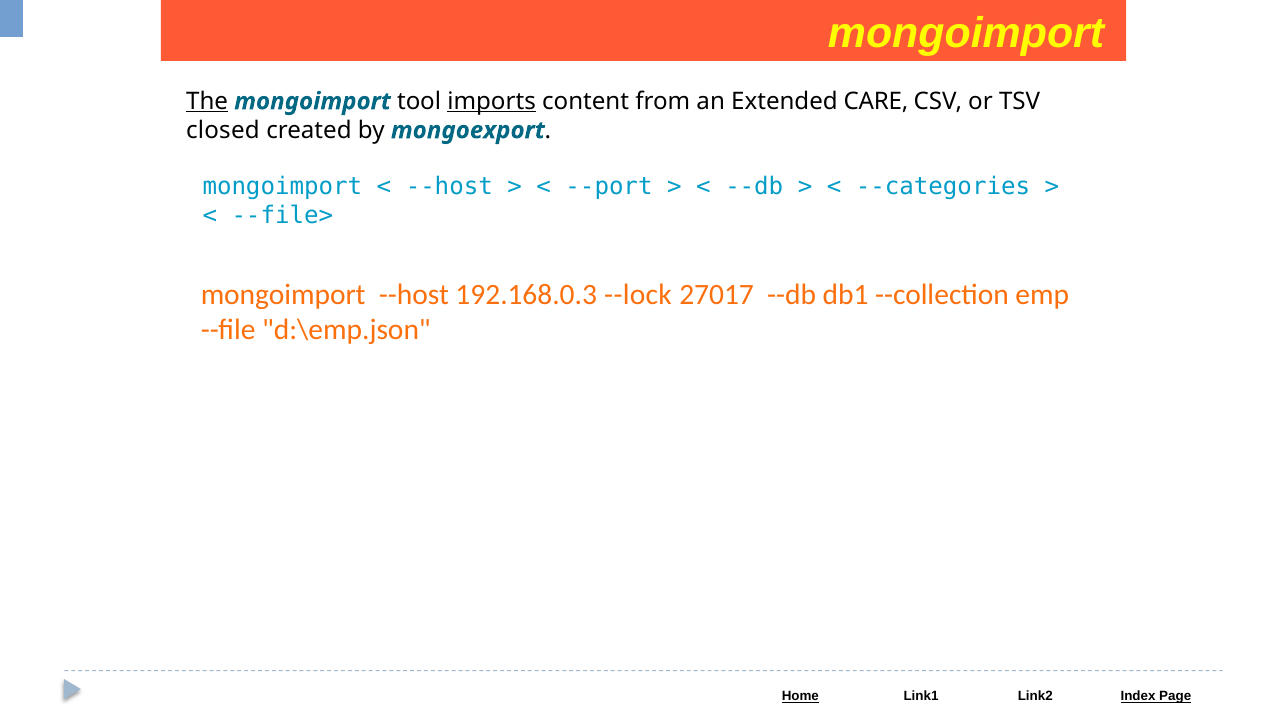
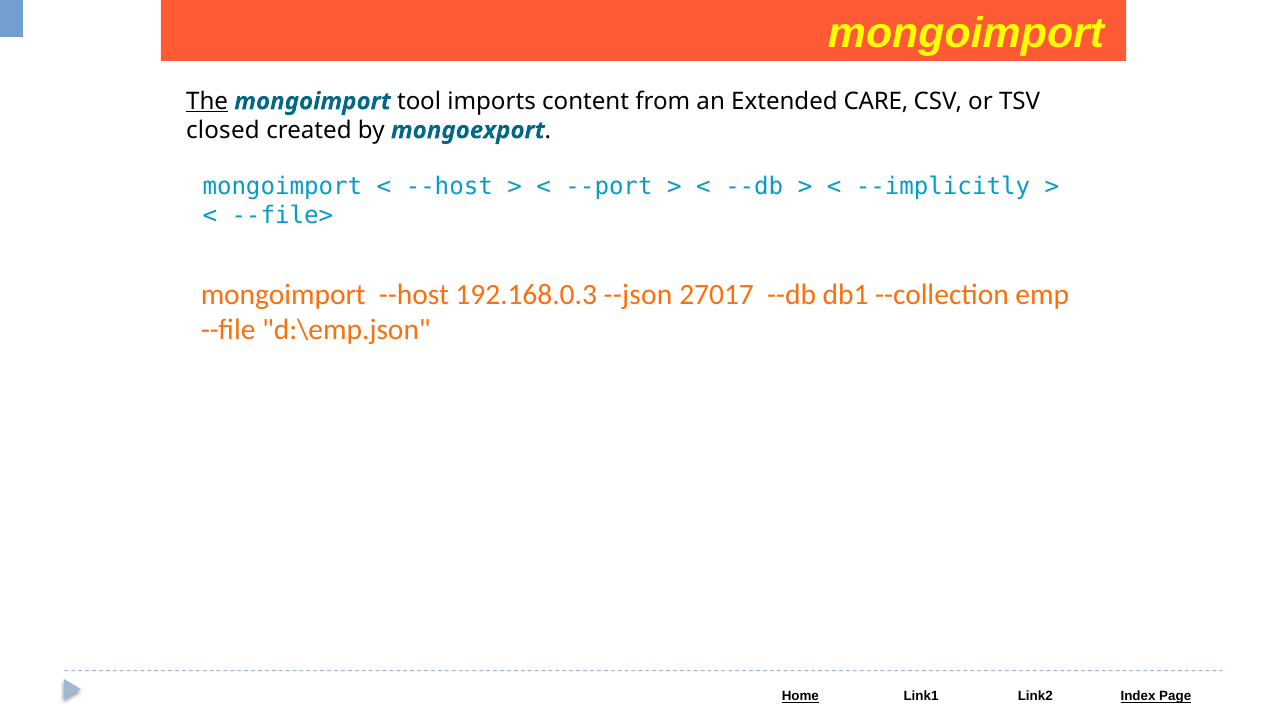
imports underline: present -> none (492, 101)
--categories: --categories -> --implicitly (943, 186)
--lock: --lock -> --json (638, 295)
